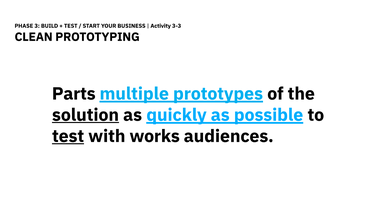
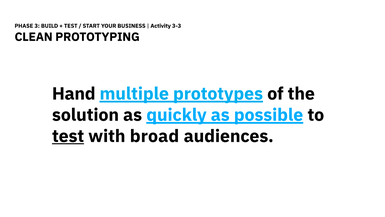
Parts: Parts -> Hand (74, 94)
solution underline: present -> none (85, 115)
works: works -> broad (154, 136)
